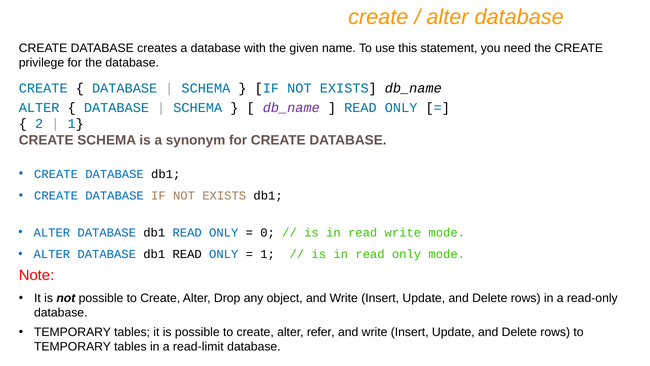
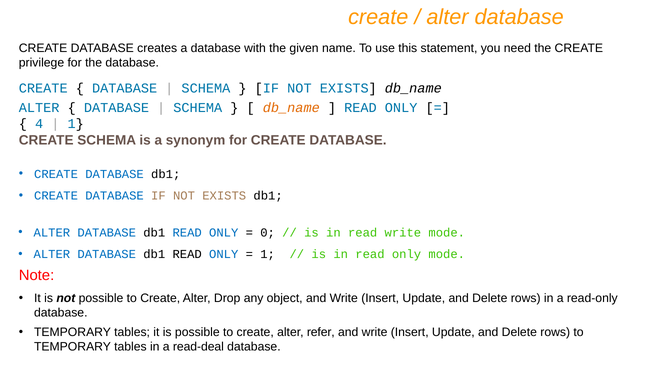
db_name colour: purple -> orange (291, 107)
2: 2 -> 4 (39, 124)
read-limit: read-limit -> read-deal (198, 347)
